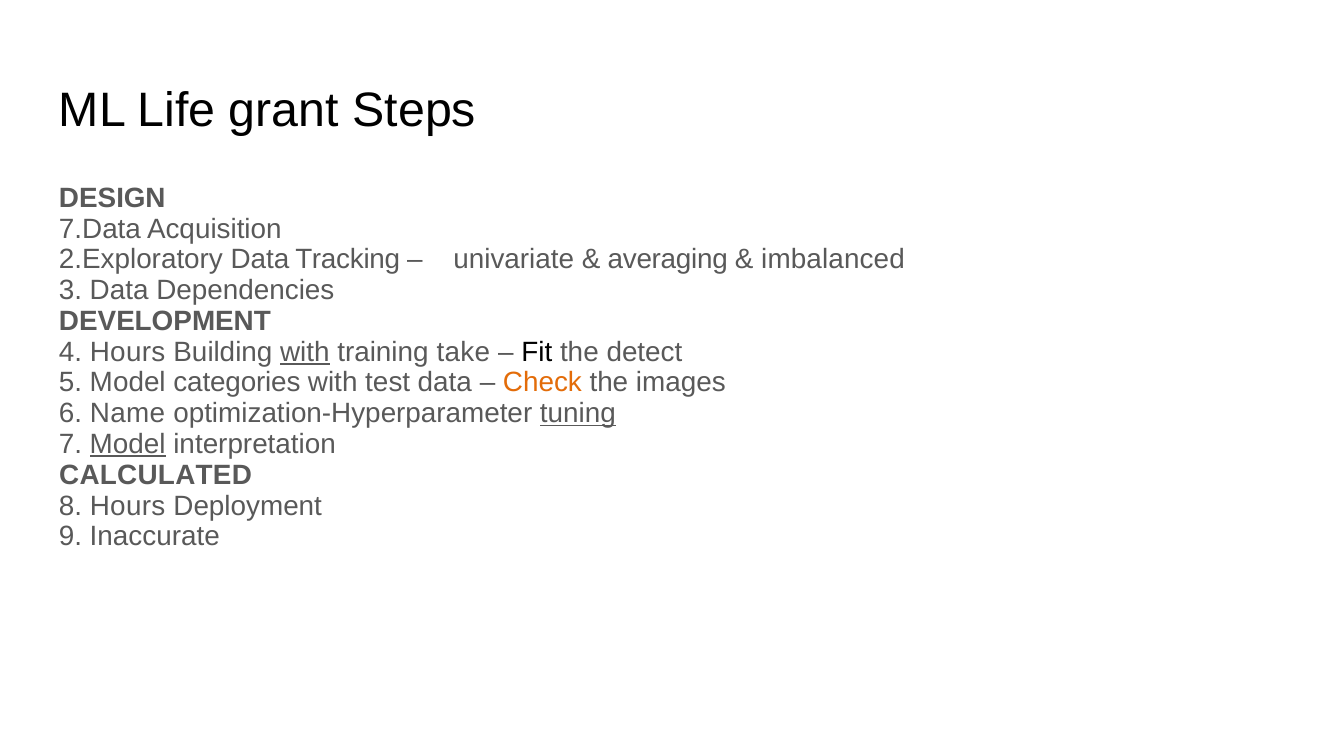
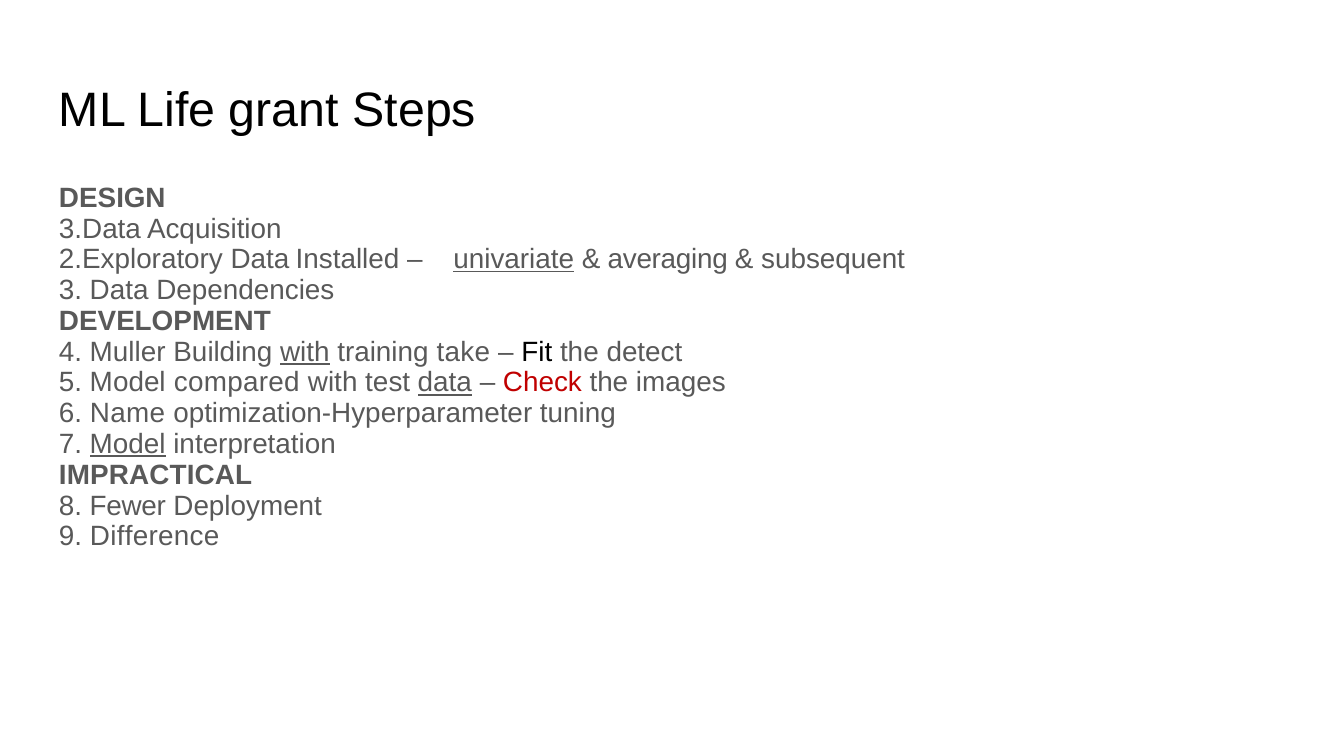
7.Data: 7.Data -> 3.Data (100, 229)
Tracking: Tracking -> Installed (348, 260)
univariate underline: none -> present (514, 260)
imbalanced: imbalanced -> subsequent (833, 260)
4 Hours: Hours -> Muller (128, 352)
categories: categories -> compared (237, 383)
data underline: none -> present (445, 383)
Check colour: orange -> red (542, 383)
tuning underline: present -> none (578, 413)
CALCULATED: CALCULATED -> IMPRACTICAL (156, 475)
8 Hours: Hours -> Fewer (128, 506)
Inaccurate: Inaccurate -> Difference (155, 536)
